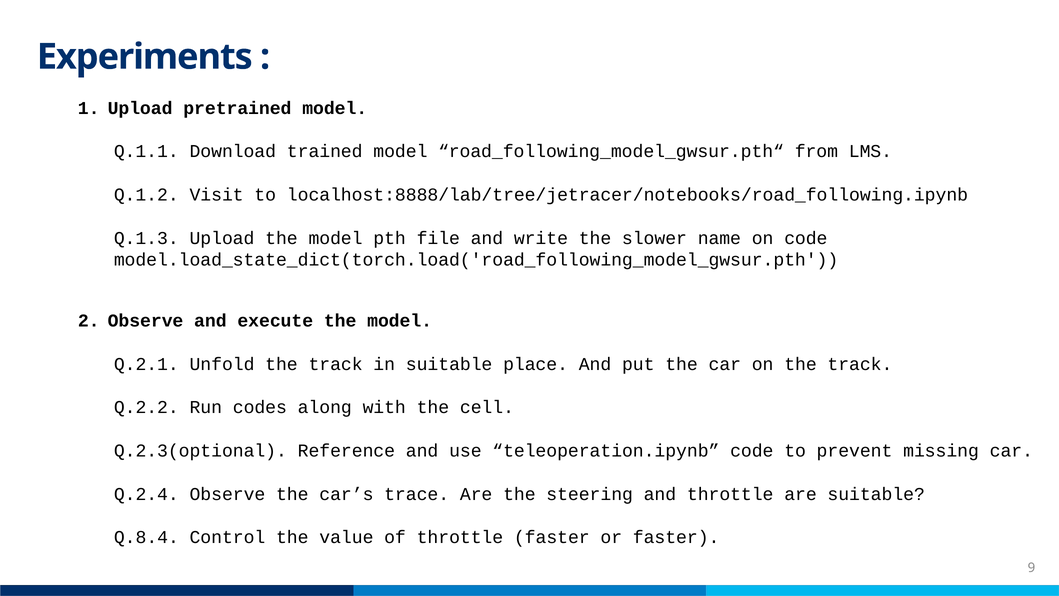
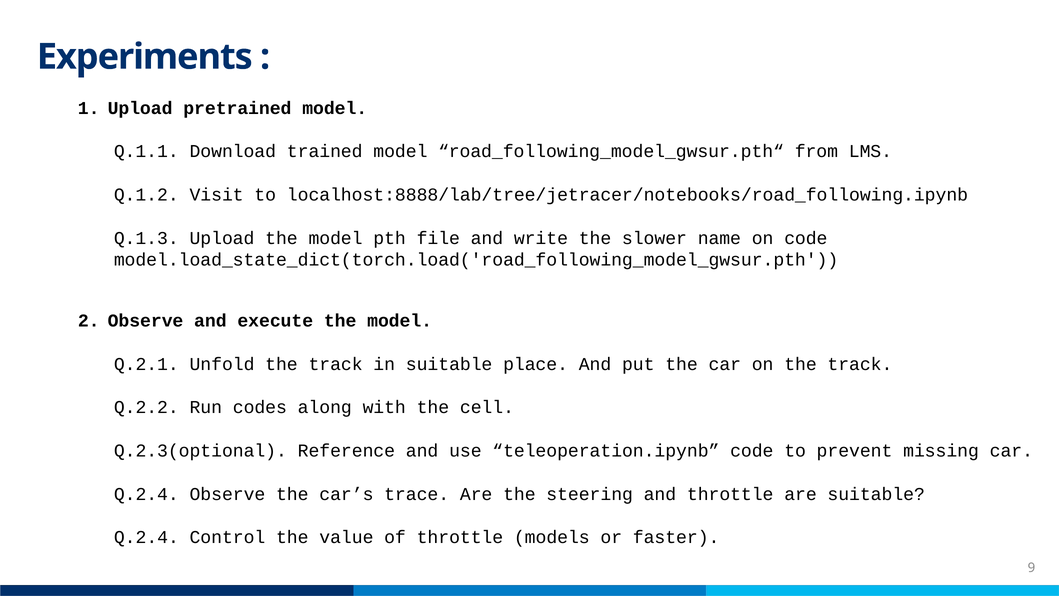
Q.8.4: Q.8.4 -> Q.2.4 (146, 537)
throttle faster: faster -> models (552, 537)
